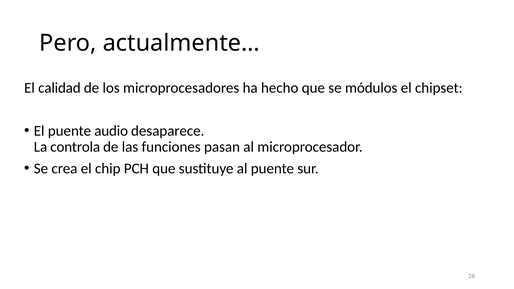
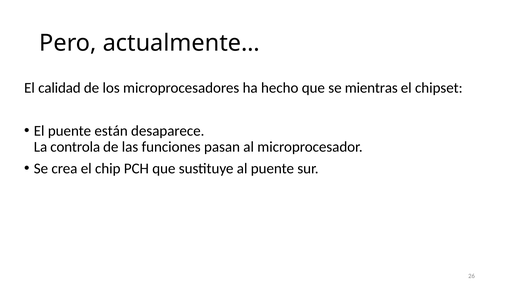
módulos: módulos -> mientras (371, 88)
audio: audio -> están (111, 131)
